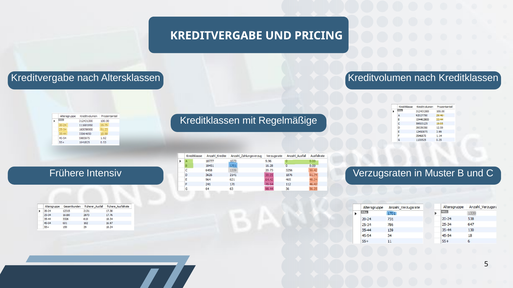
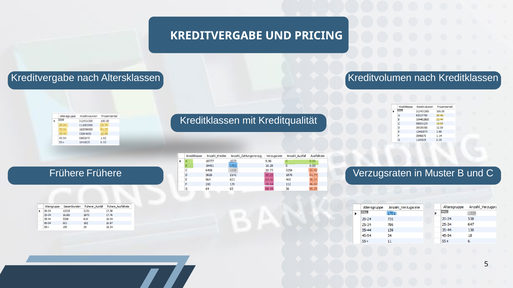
Regelmäßige: Regelmäßige -> Kreditqualität (288, 121)
Frühere Intensiv: Intensiv -> Frühere (104, 174)
